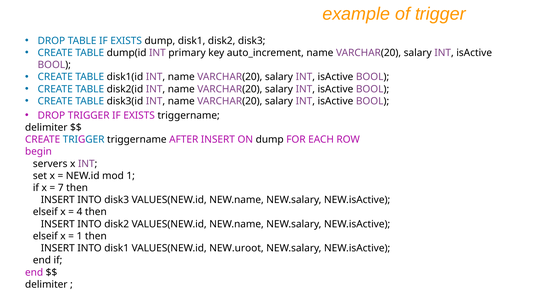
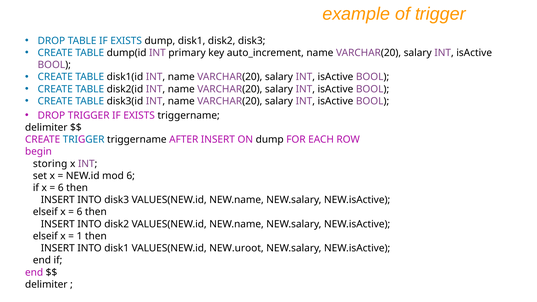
servers: servers -> storing (50, 164)
mod 1: 1 -> 6 (131, 176)
7: 7 -> 6 (61, 188)
4: 4 -> 6 (79, 212)
